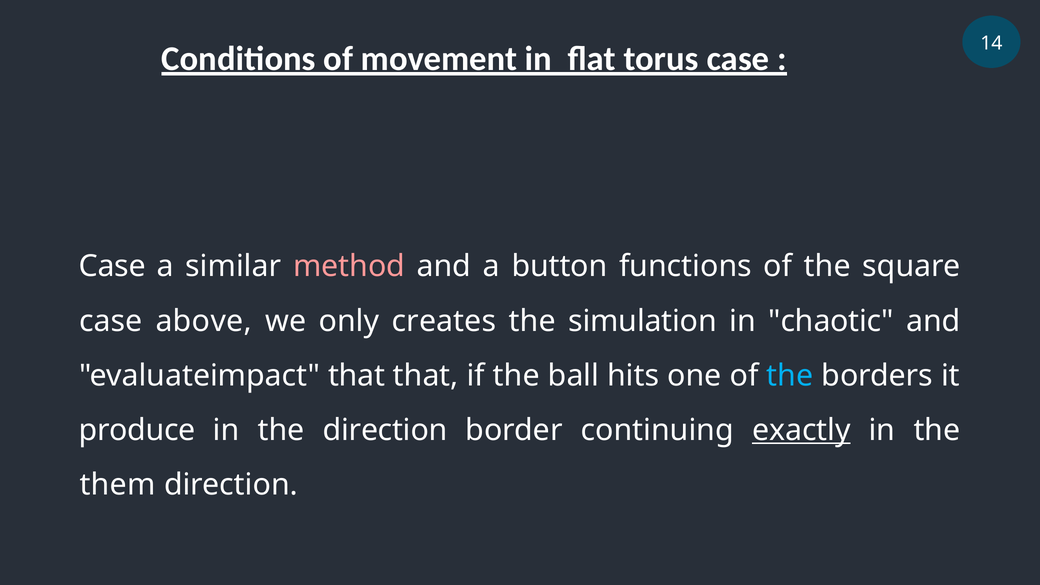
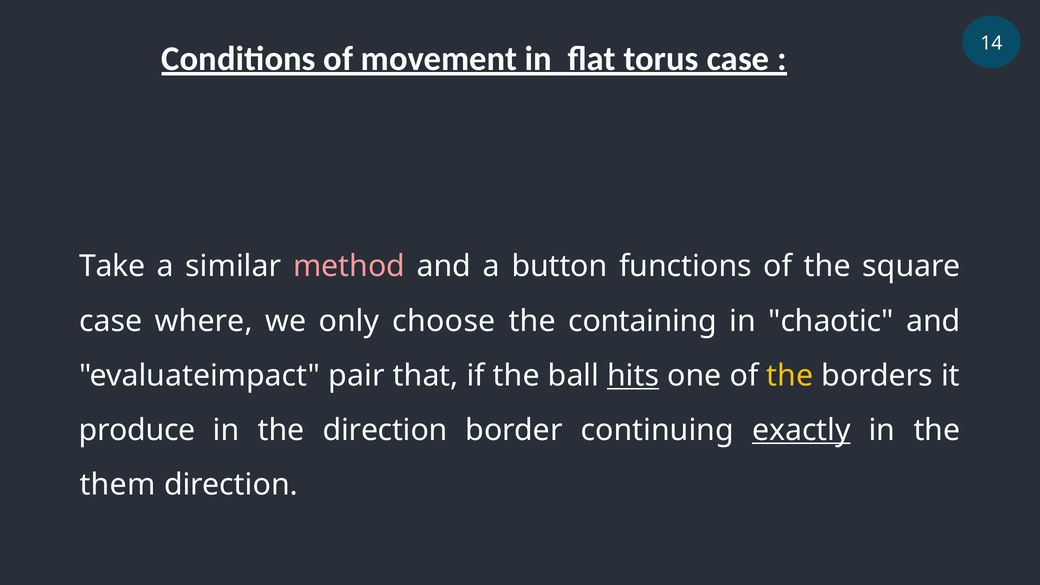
Case: Case -> Take (112, 266)
above: above -> where (204, 321)
creates: creates -> choose (444, 321)
simulation: simulation -> containing (643, 321)
evaluateimpact that: that -> pair (357, 376)
hits underline: none -> present (633, 376)
the colour: light blue -> yellow (790, 376)
